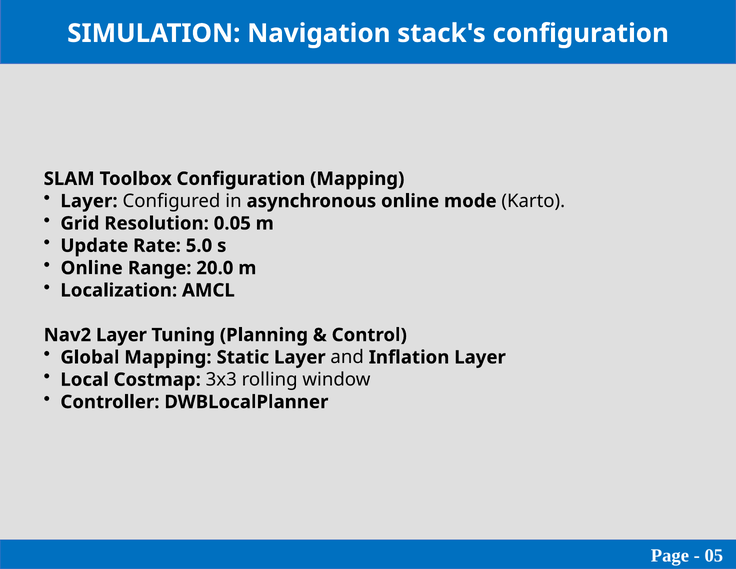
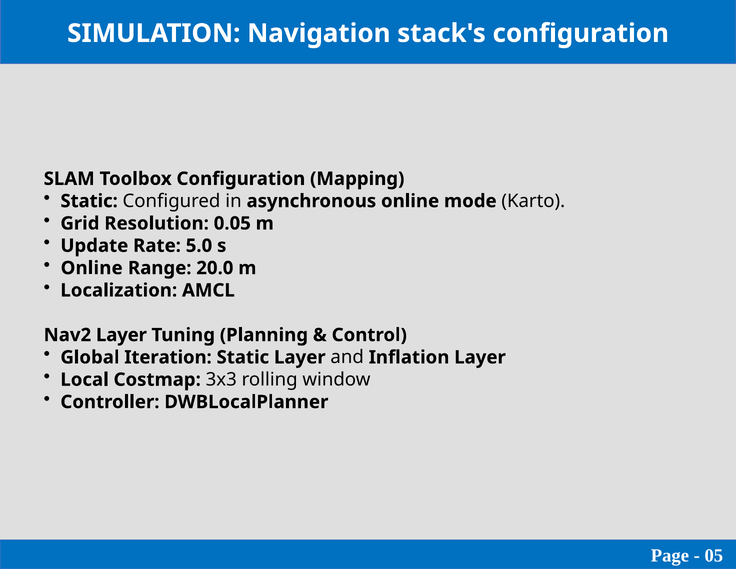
Layer: Layer -> Static (89, 201)
Global Mapping: Mapping -> Iteration (168, 357)
